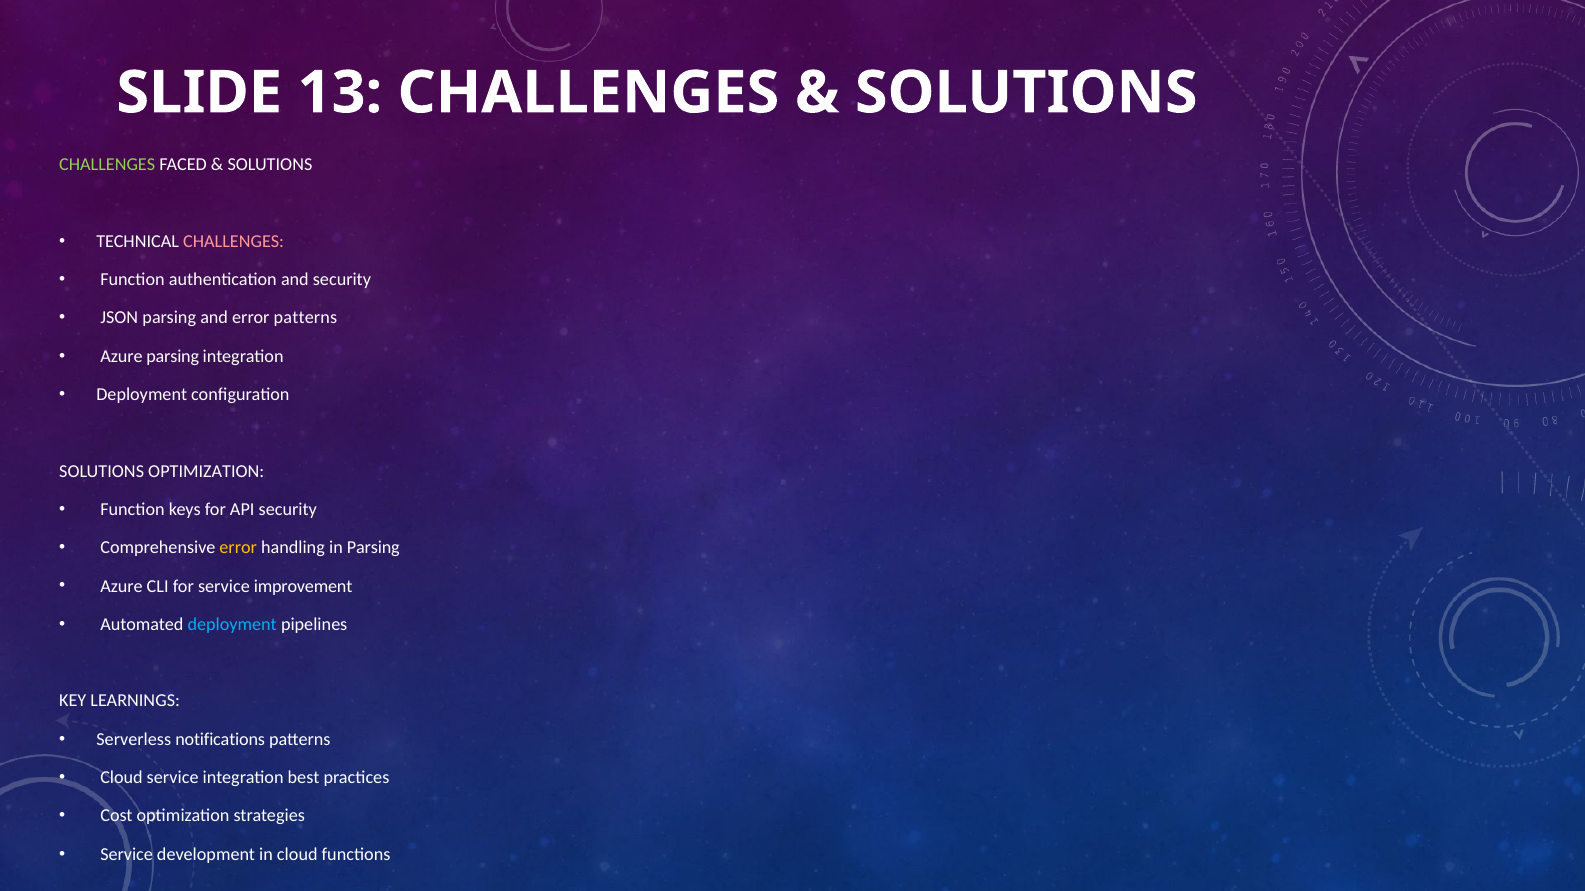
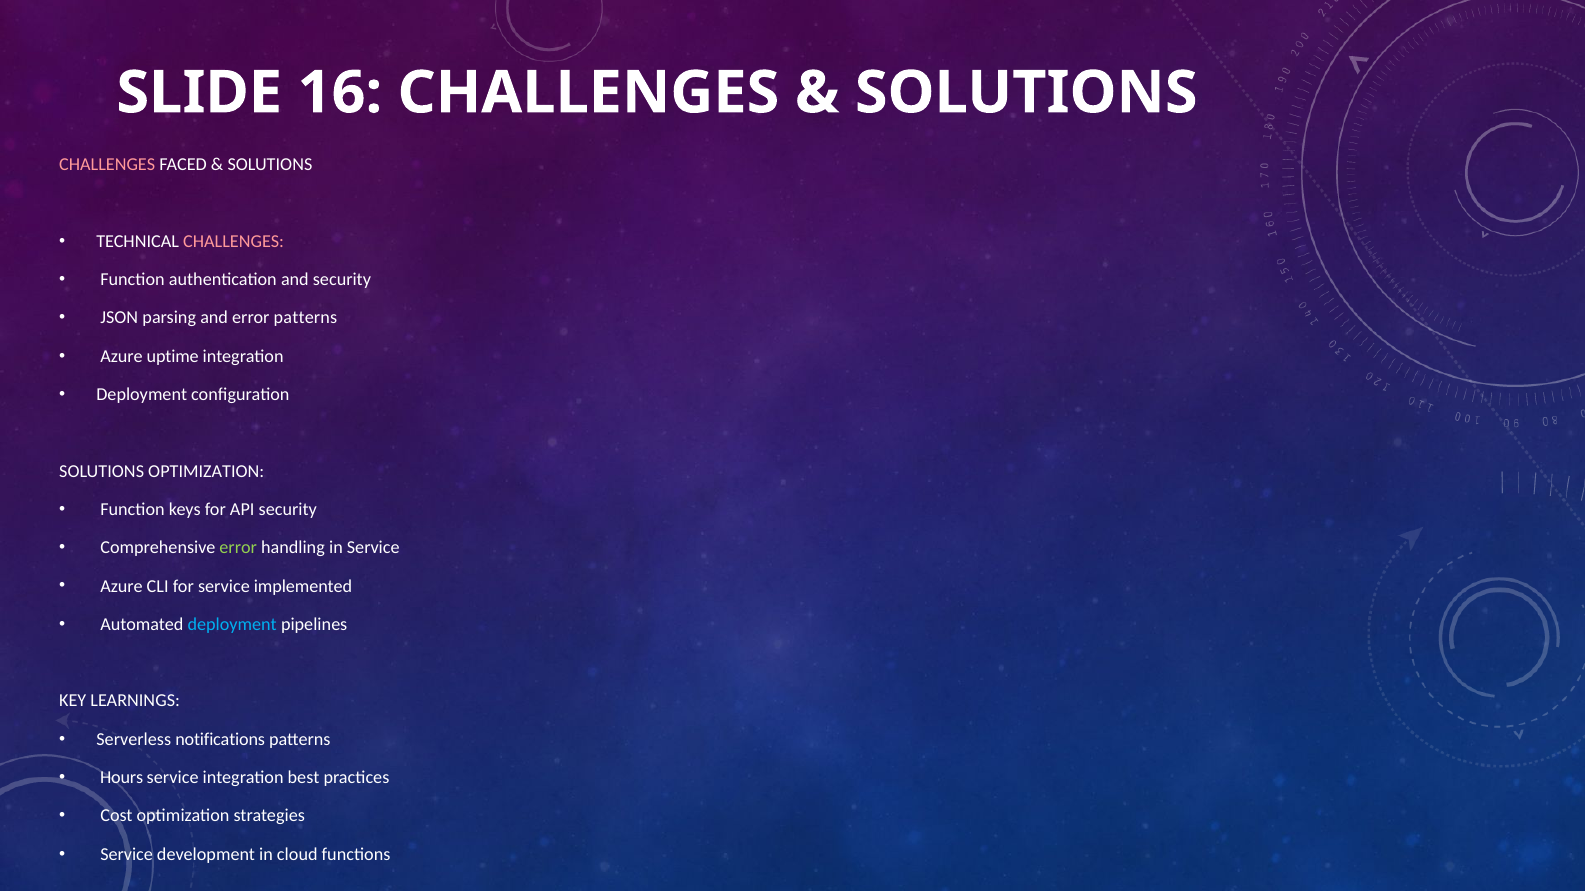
13: 13 -> 16 (340, 93)
CHALLENGES colour: light green -> pink (107, 165)
Azure parsing: parsing -> uptime (173, 356)
error colour: yellow -> light green (238, 548)
in Parsing: Parsing -> Service (373, 548)
improvement: improvement -> implemented (303, 586)
Cloud: Cloud -> Hours (122, 778)
